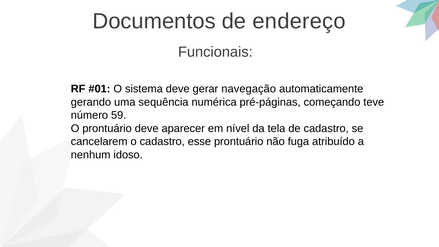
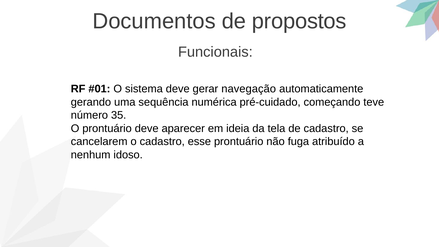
endereço: endereço -> propostos (299, 21)
pré-páginas: pré-páginas -> pré-cuidado (270, 102)
59: 59 -> 35 (119, 115)
nível: nível -> ideia (238, 128)
